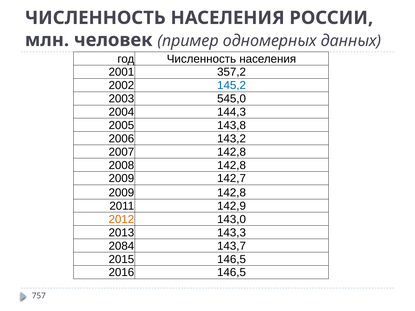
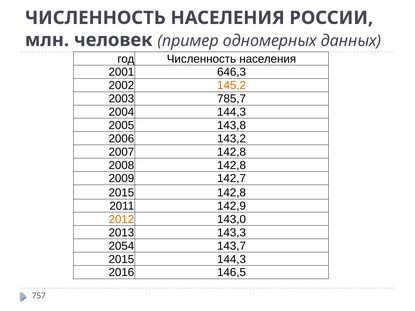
357,2: 357,2 -> 646,3 (232, 72)
145,2 colour: blue -> orange (232, 86)
545,0: 545,0 -> 785,7 (232, 99)
2009: 2009 -> 2015 (121, 193)
2084: 2084 -> 2054 (121, 246)
2015 146,5: 146,5 -> 144,3 (232, 259)
